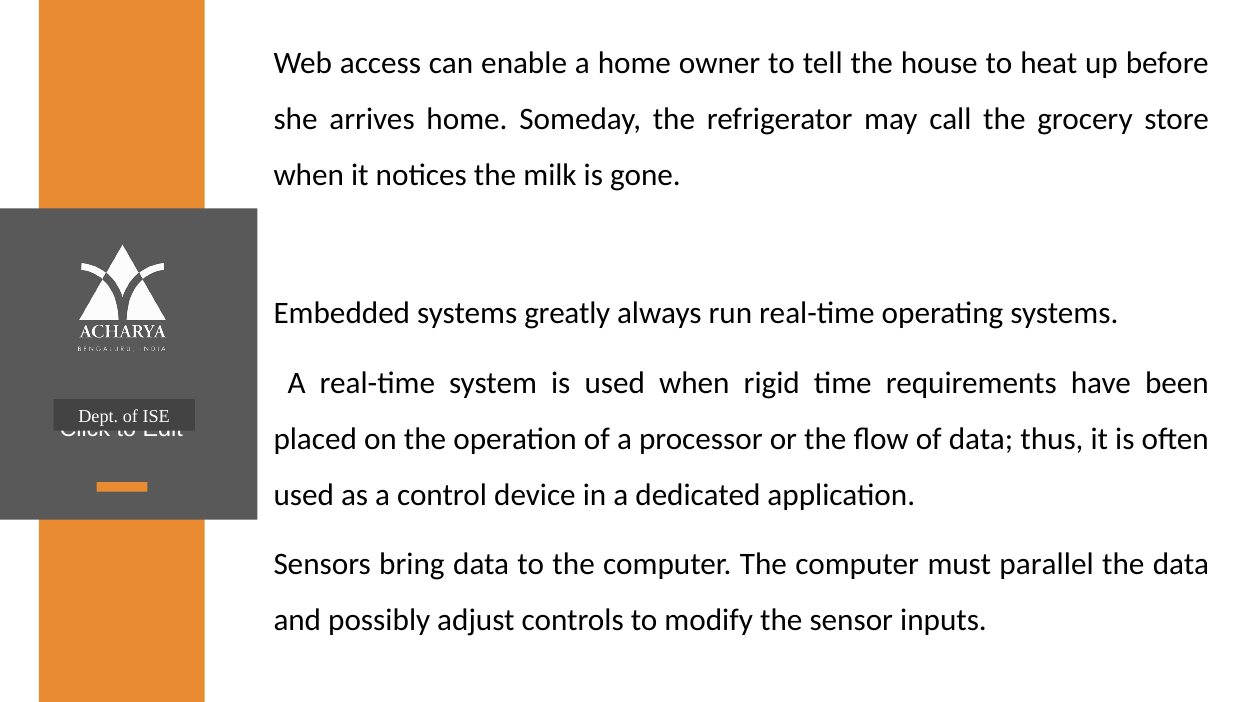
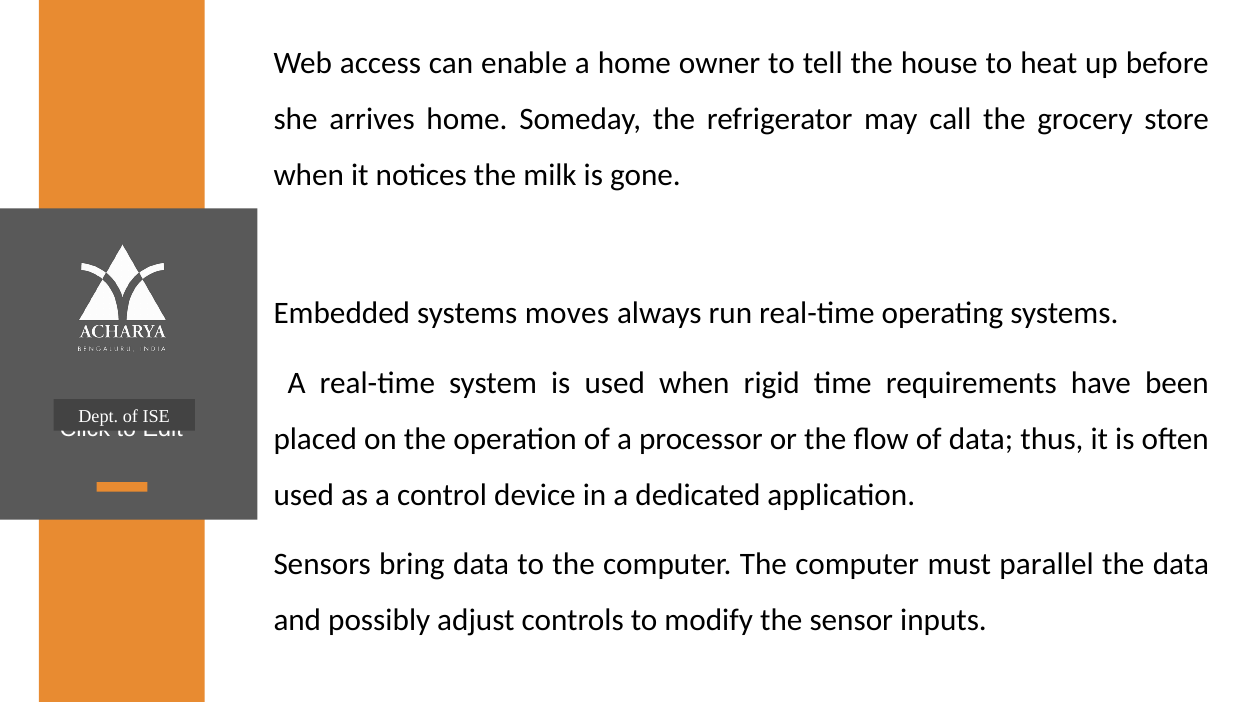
greatly: greatly -> moves (567, 314)
